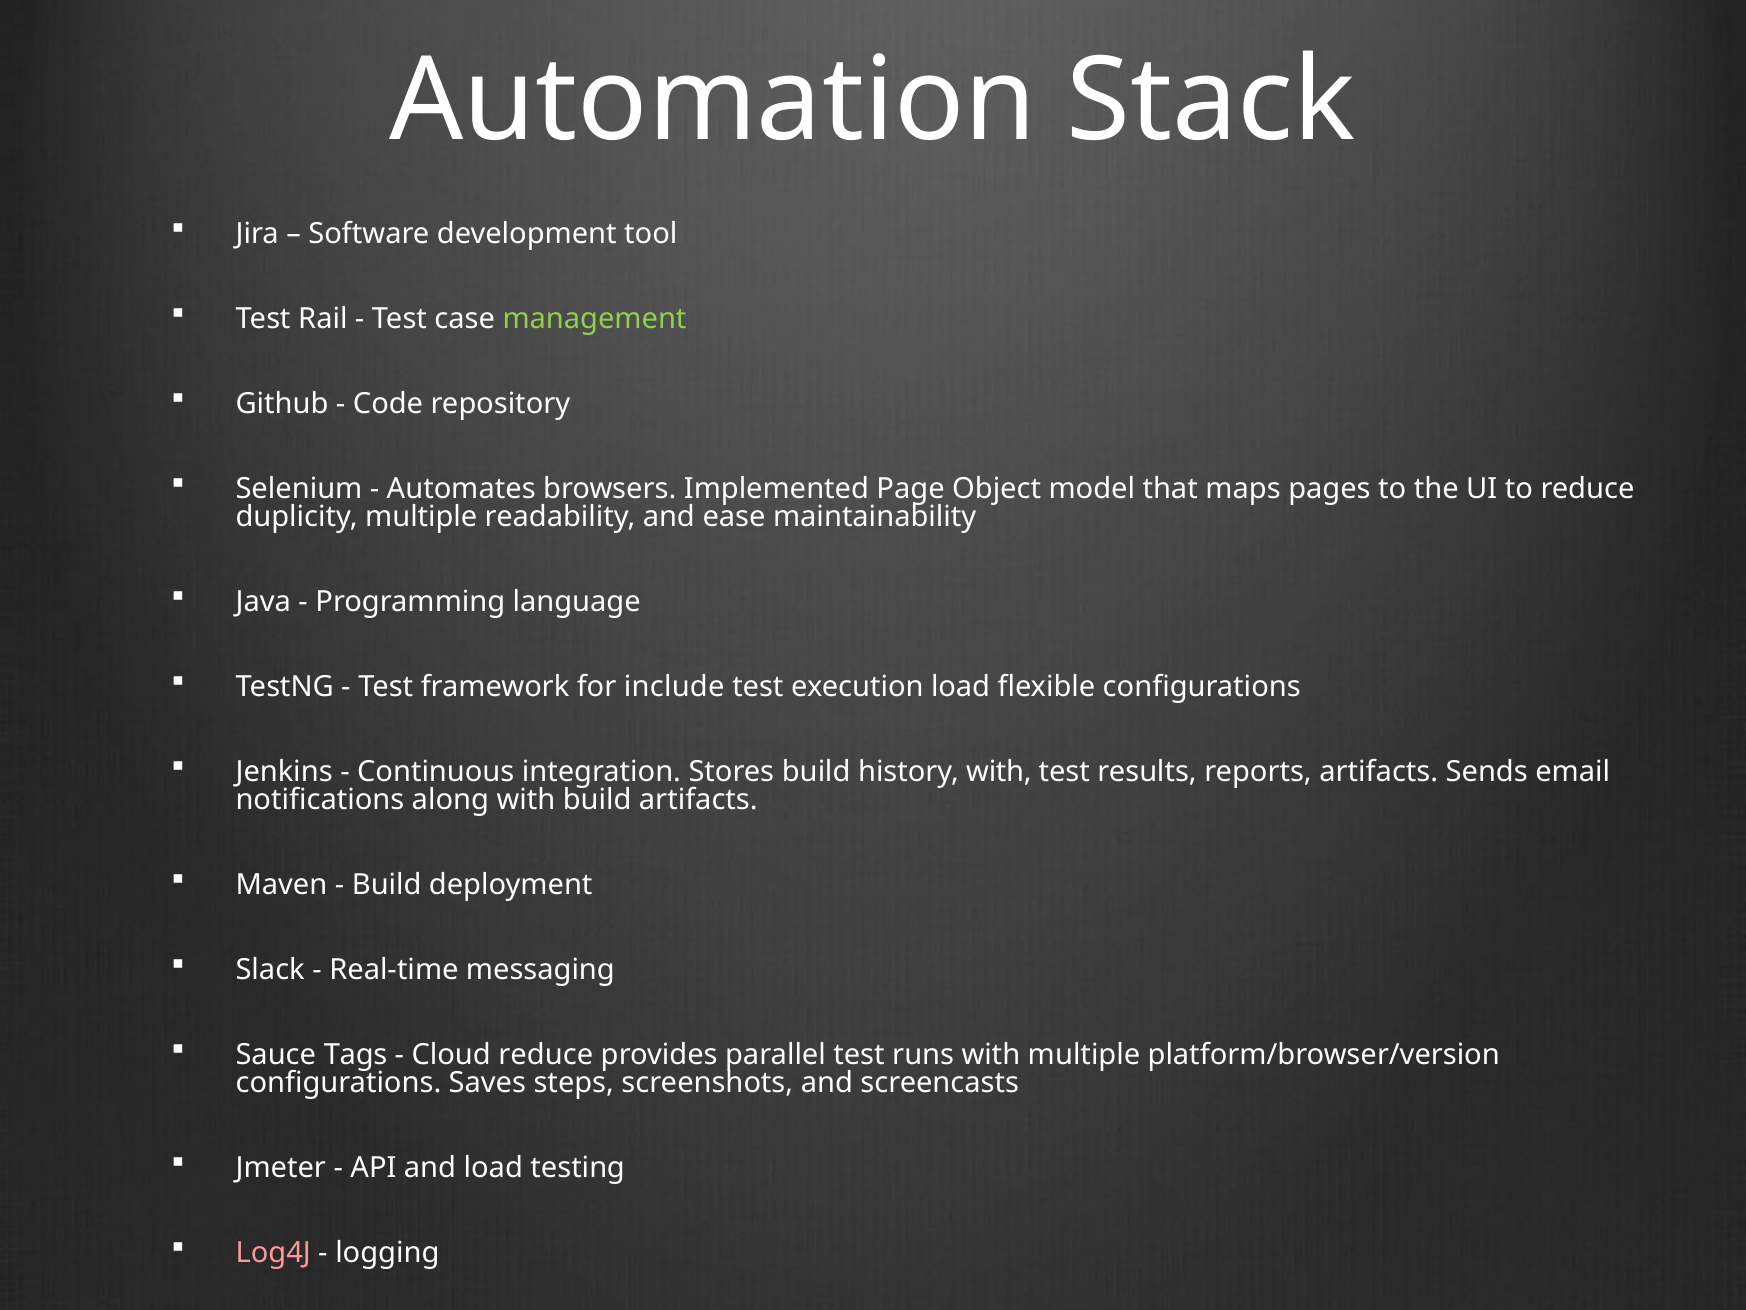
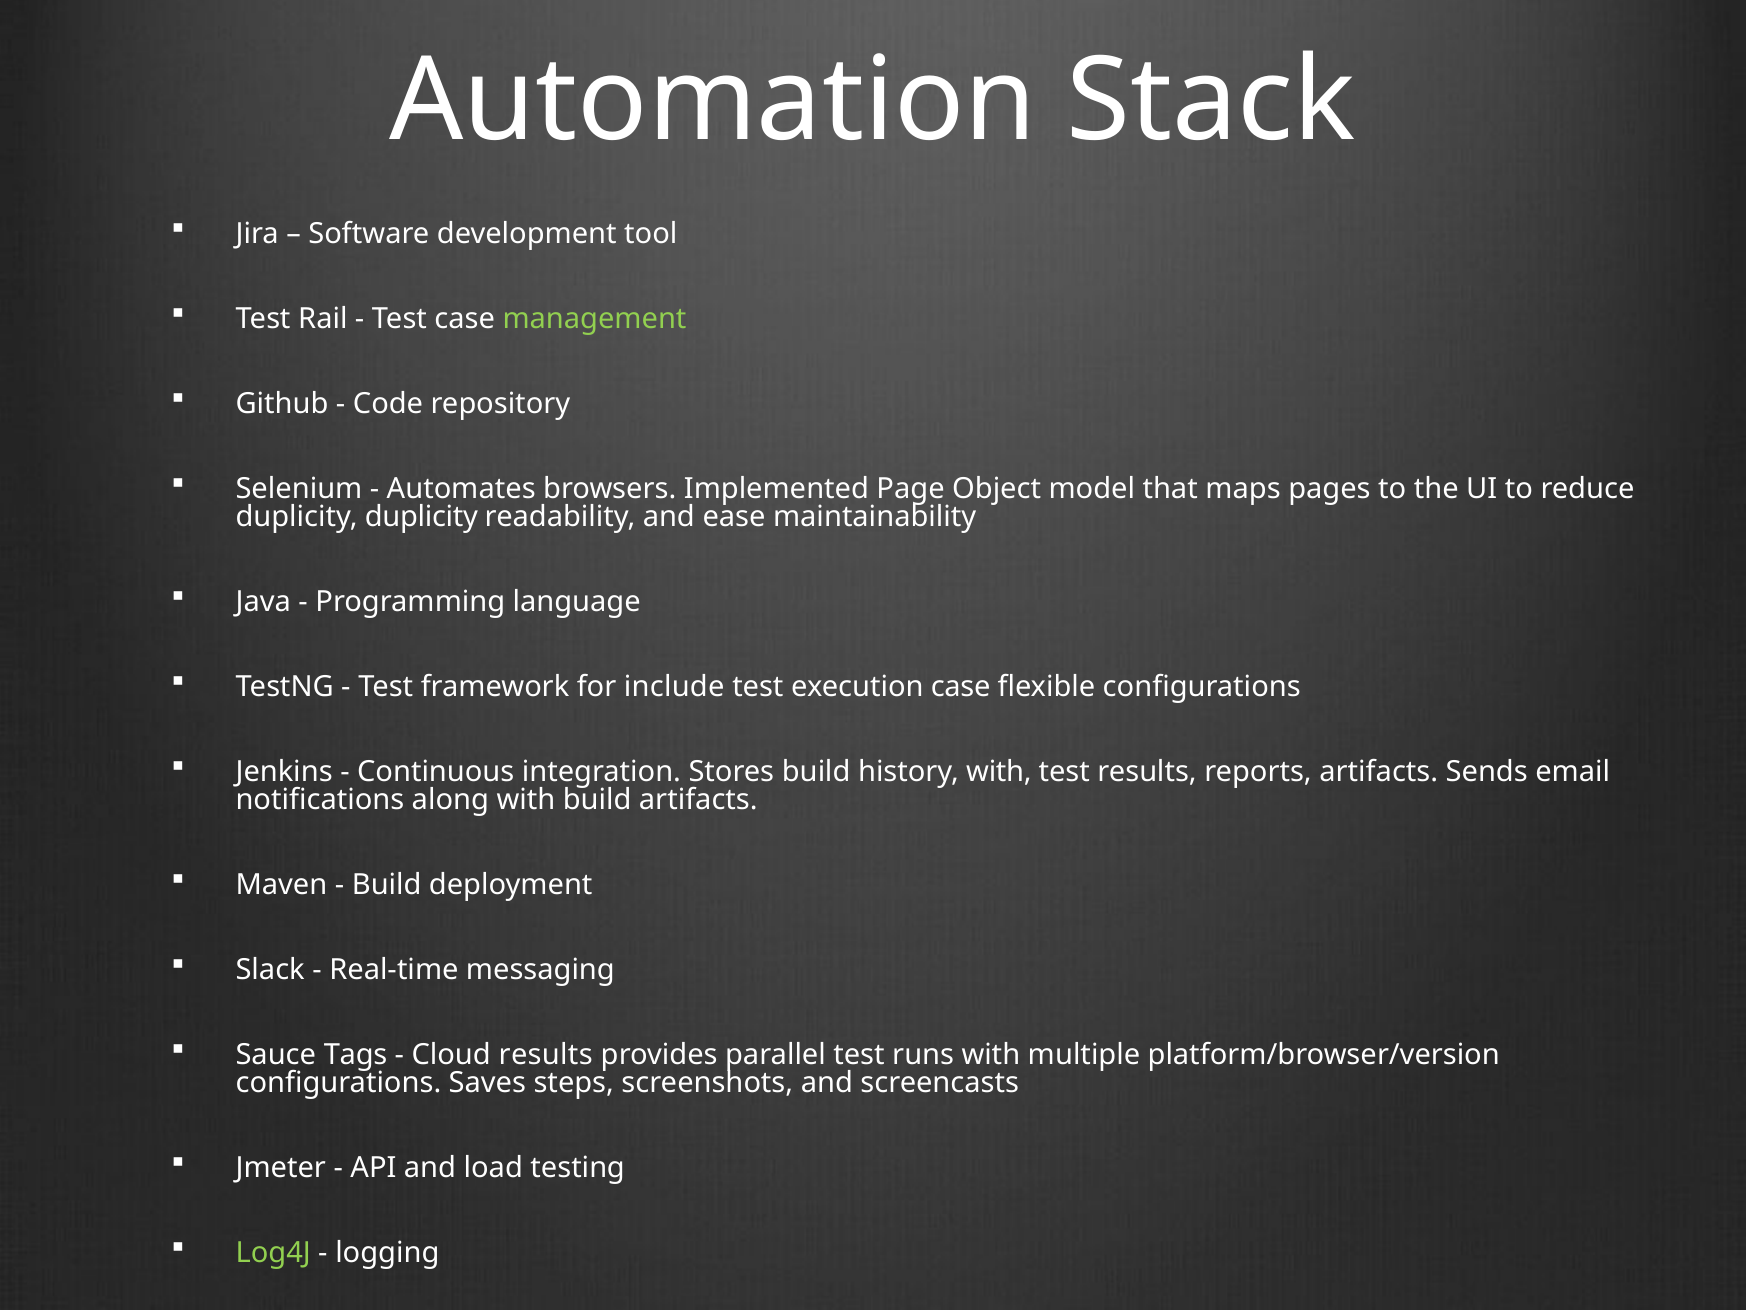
duplicity multiple: multiple -> duplicity (421, 516)
execution load: load -> case (961, 686)
Cloud reduce: reduce -> results (546, 1054)
Log4J colour: pink -> light green (273, 1252)
